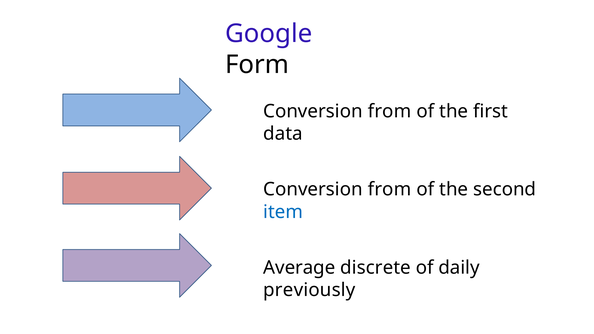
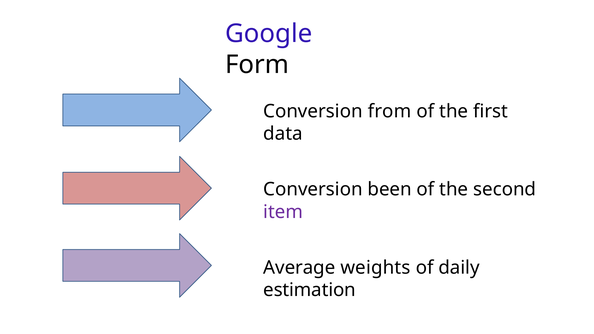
from: from -> been (390, 189)
item colour: blue -> purple (283, 212)
discrete: discrete -> weights (375, 268)
previously: previously -> estimation (310, 290)
